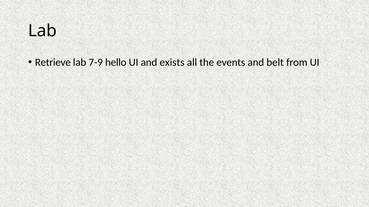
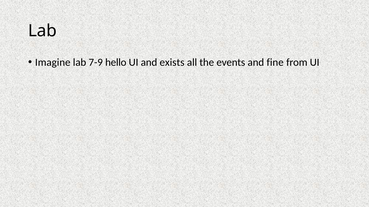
Retrieve: Retrieve -> Imagine (53, 62)
belt: belt -> fine (275, 62)
